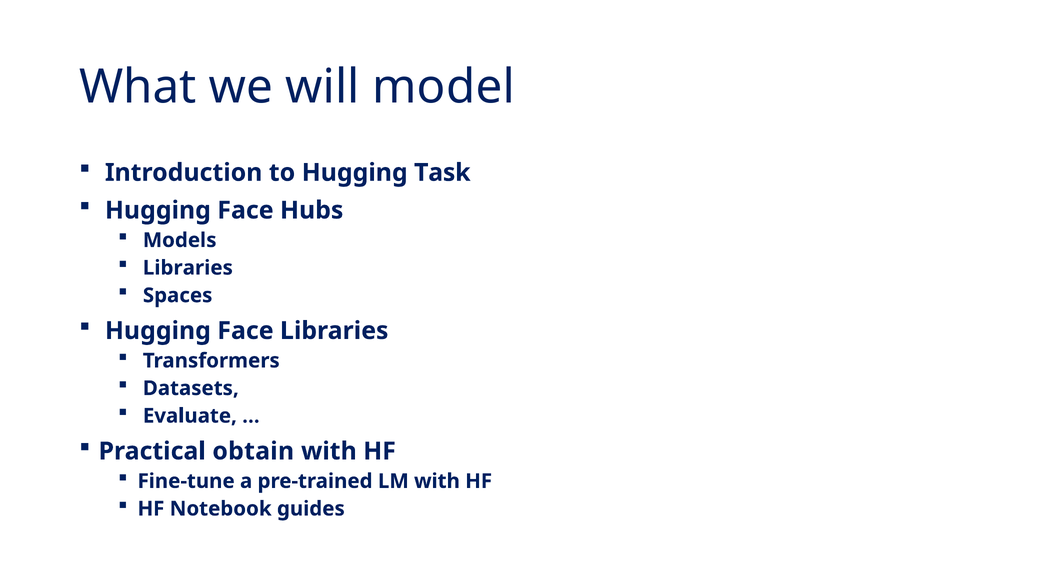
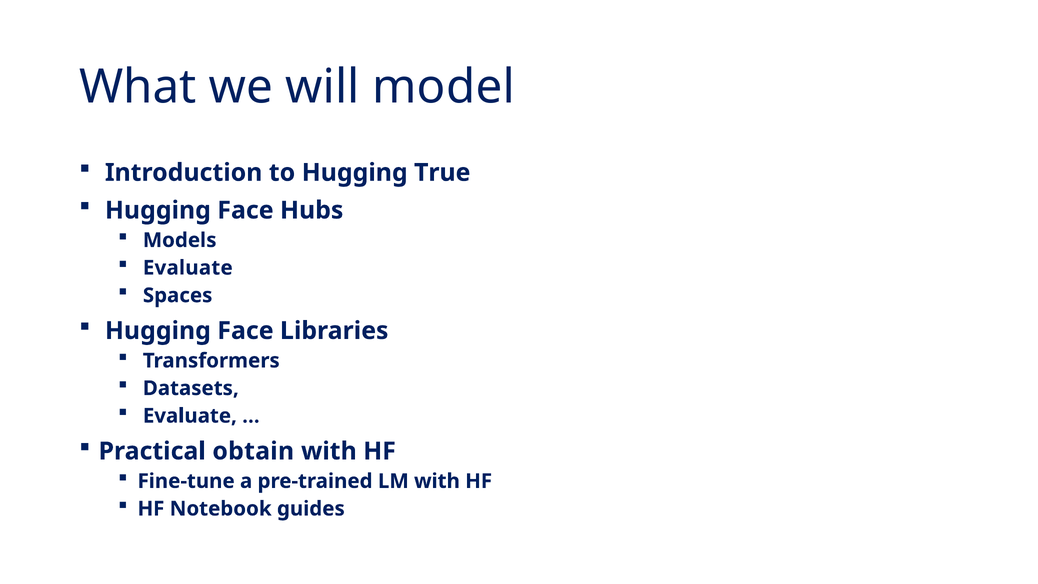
Task: Task -> True (442, 173)
Libraries: Libraries -> Evaluate (188, 268)
